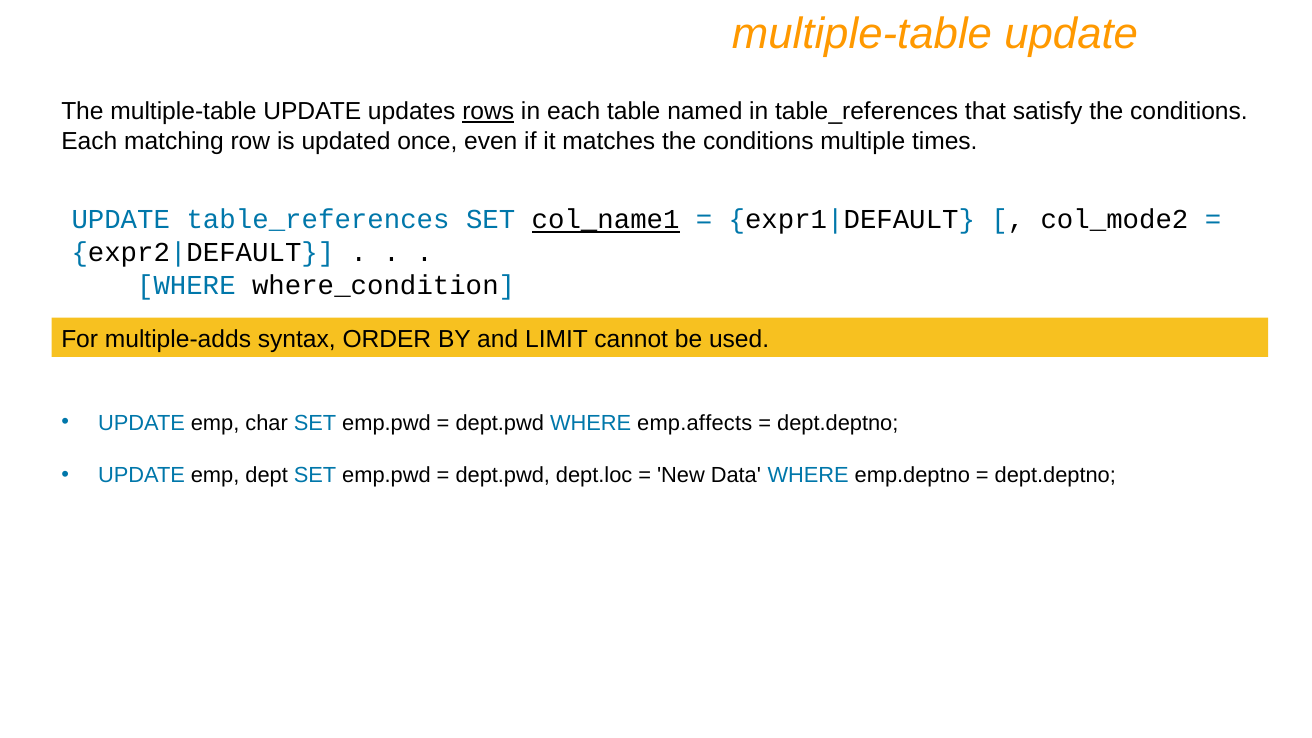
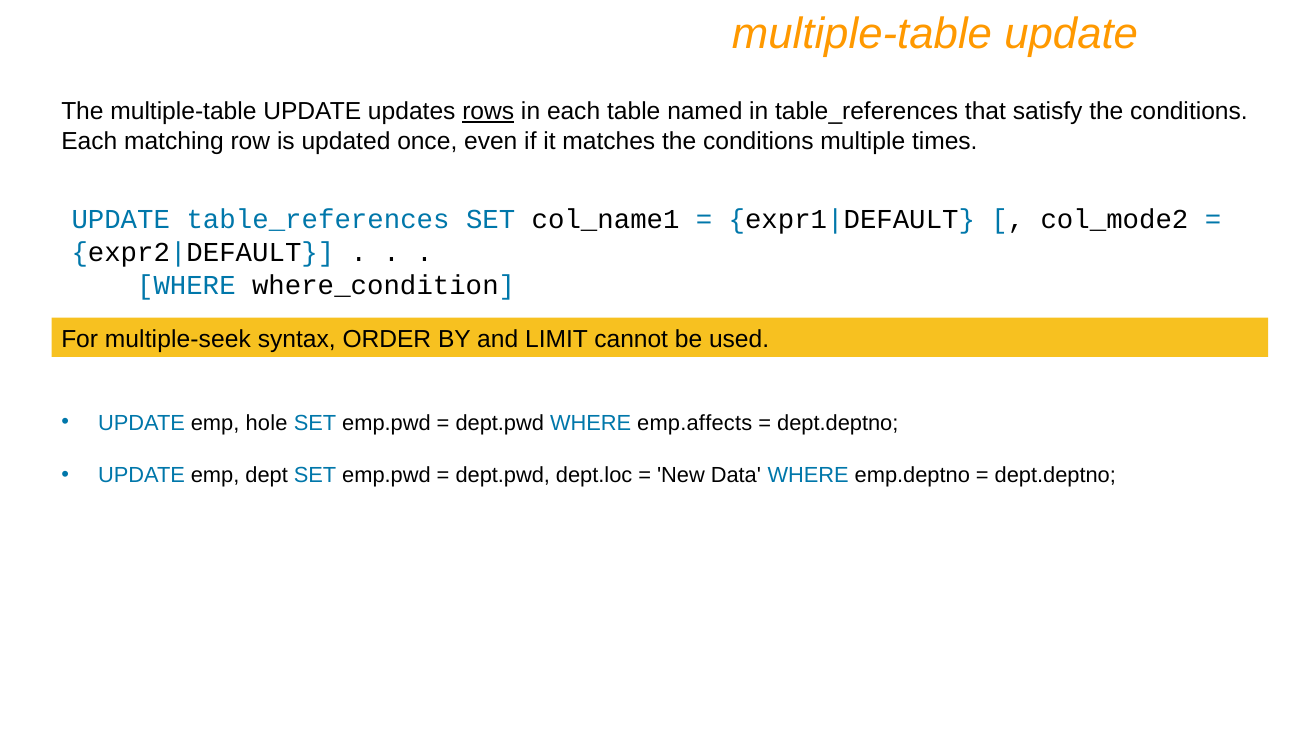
col_name1 underline: present -> none (606, 220)
multiple-adds: multiple-adds -> multiple-seek (178, 339)
char: char -> hole (266, 423)
